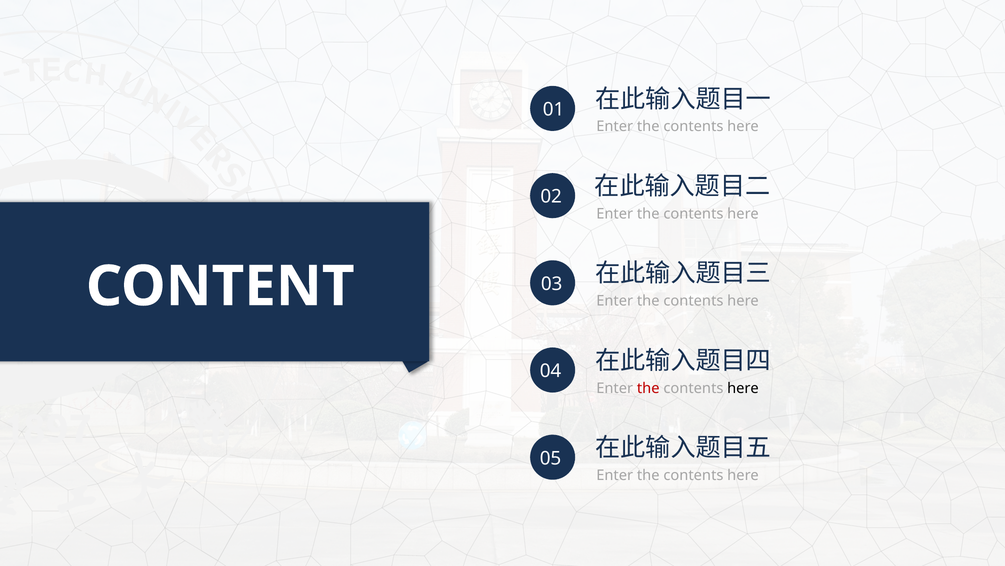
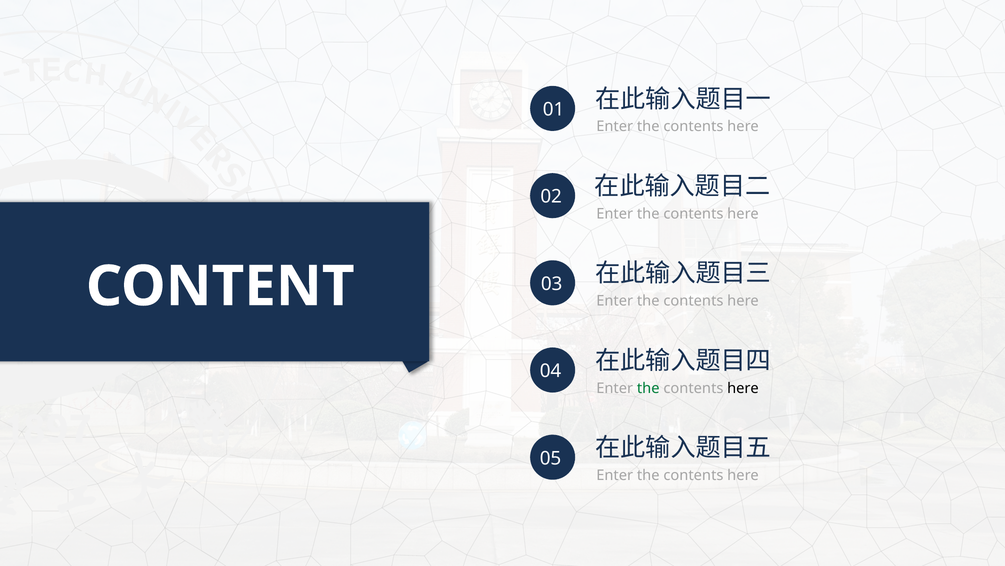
the colour: red -> green (648, 388)
